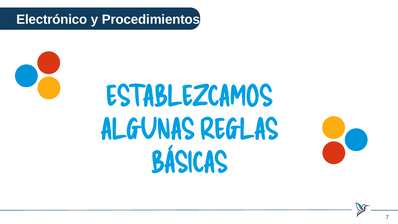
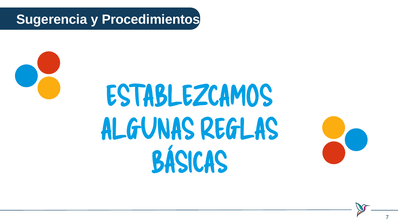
Electrónico: Electrónico -> Sugerencia (52, 19)
